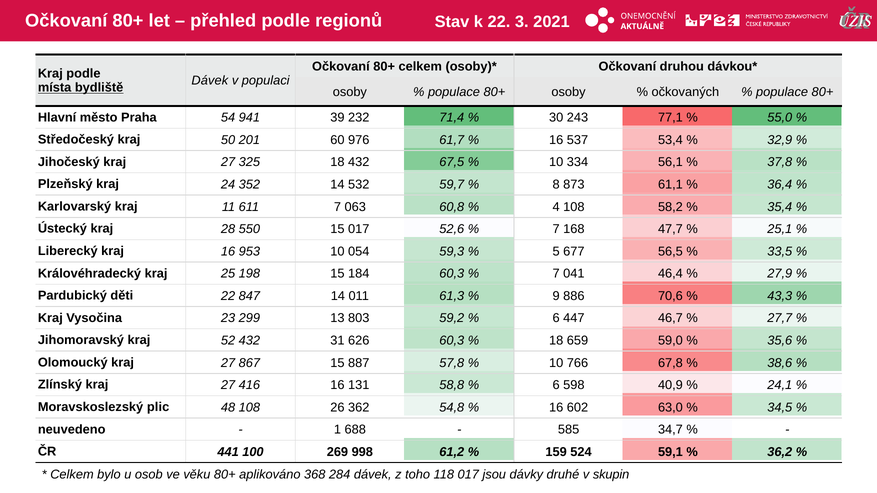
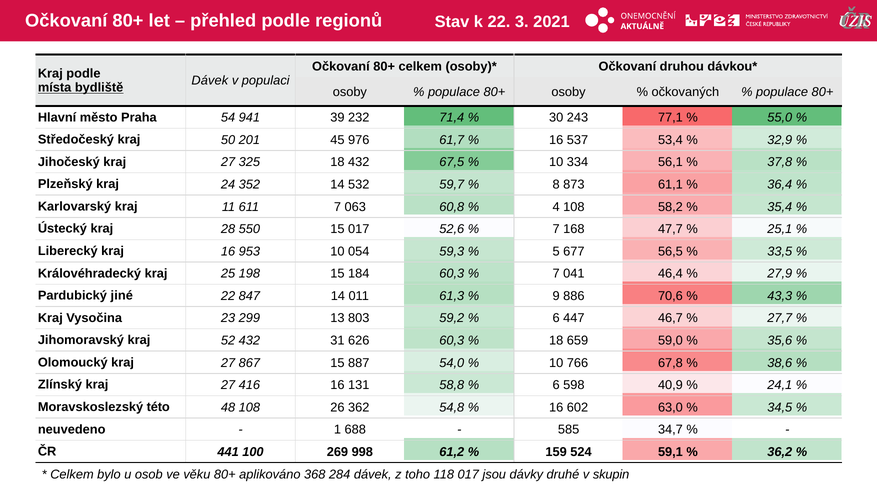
60: 60 -> 45 (337, 140)
děti: děti -> jiné (122, 296)
57,8: 57,8 -> 54,0 (452, 363)
plic: plic -> této (158, 407)
